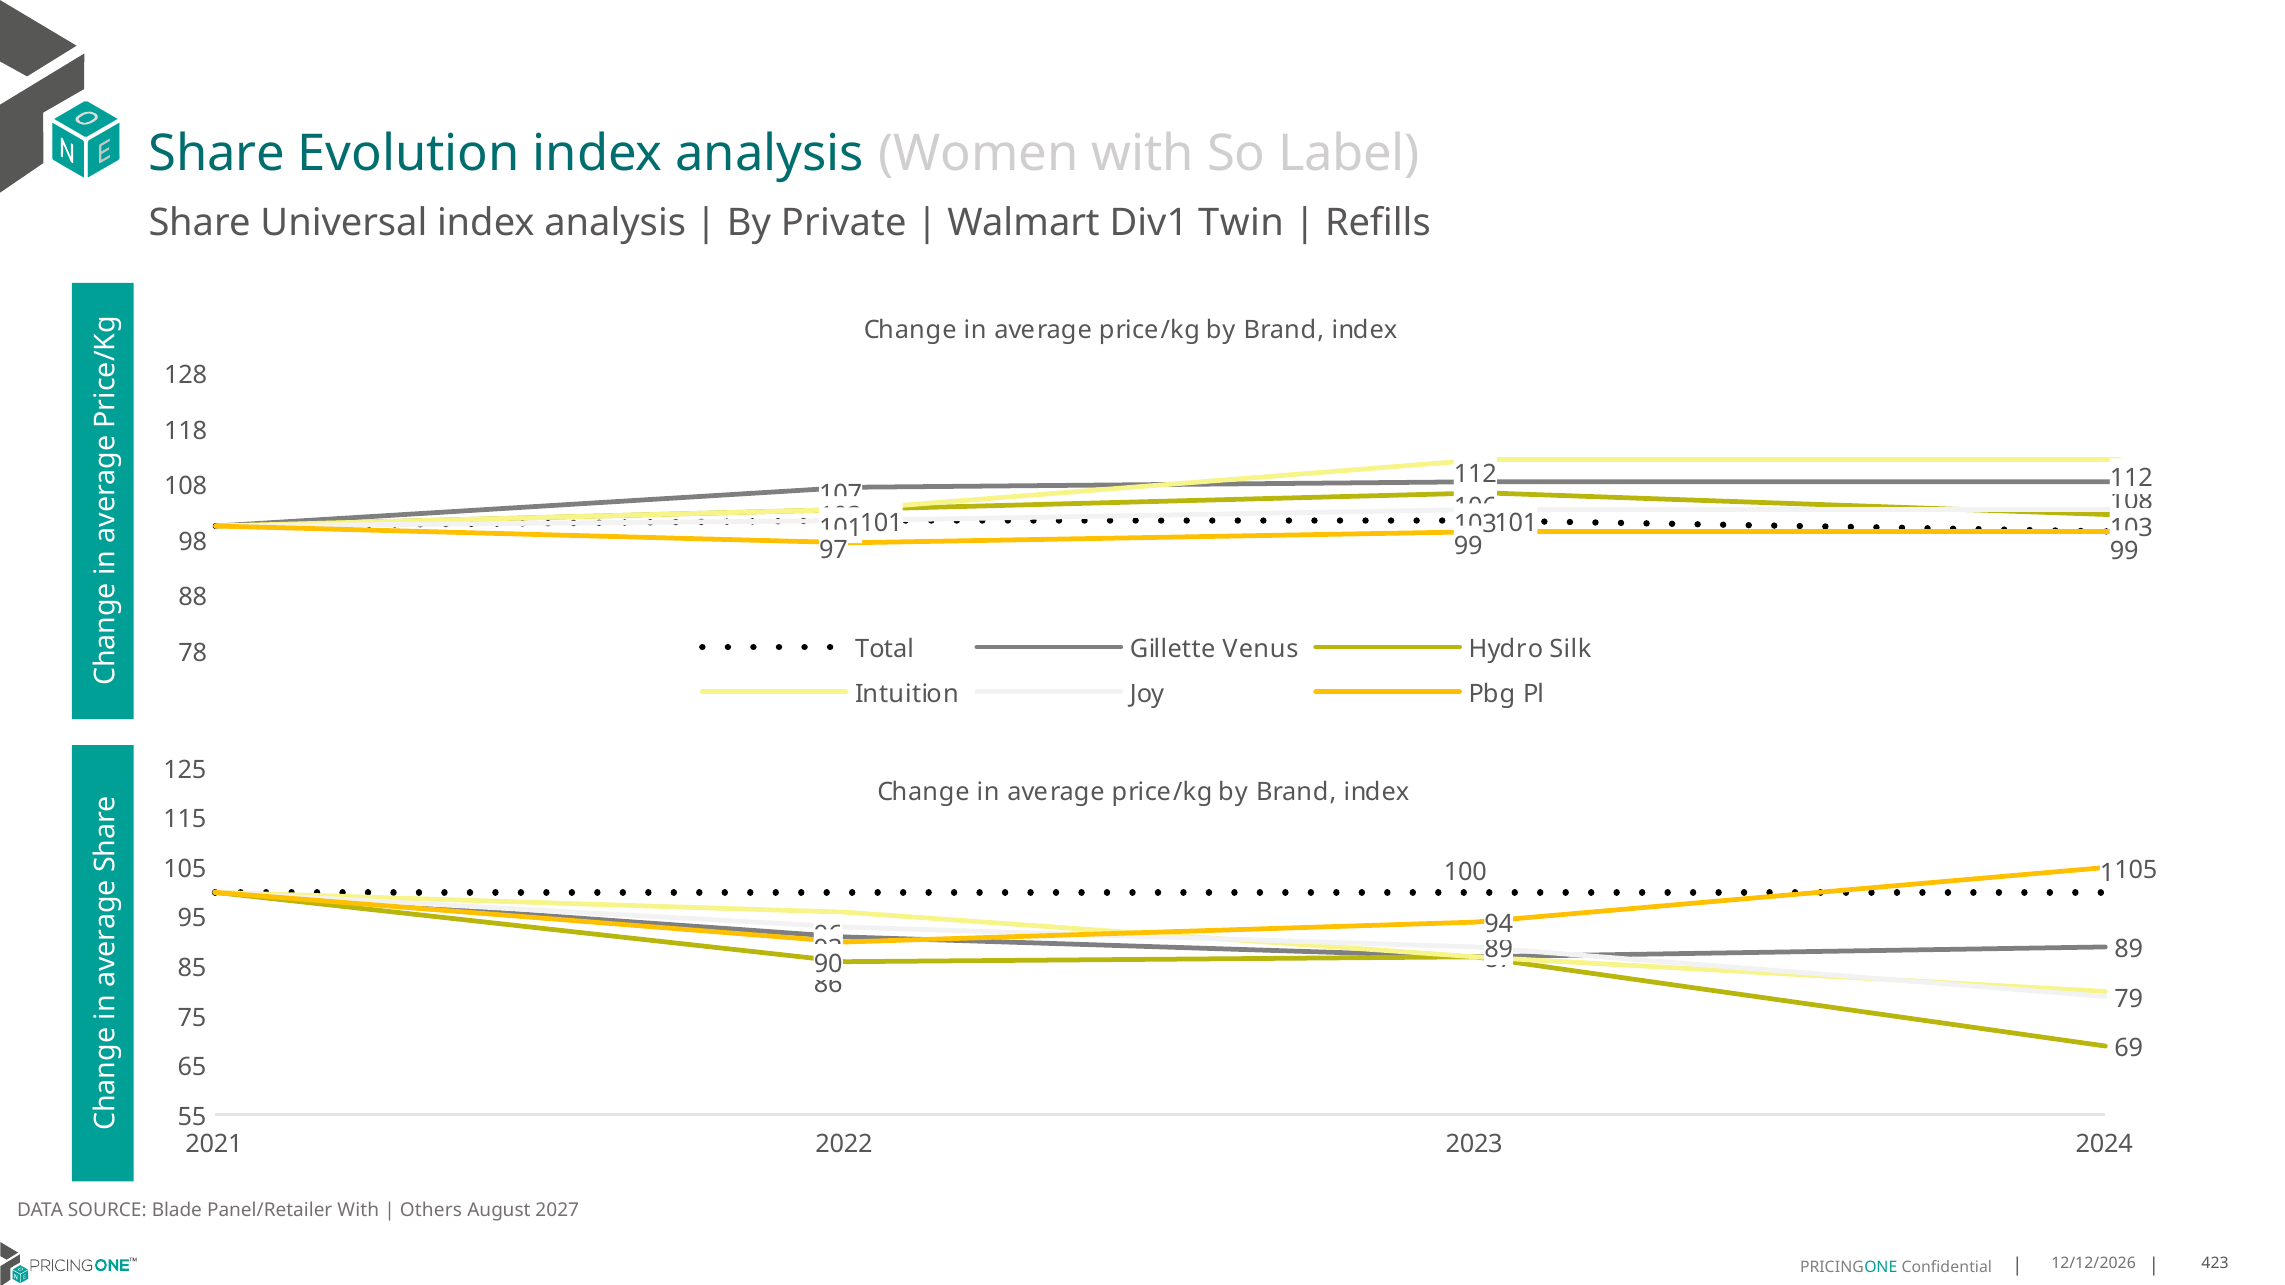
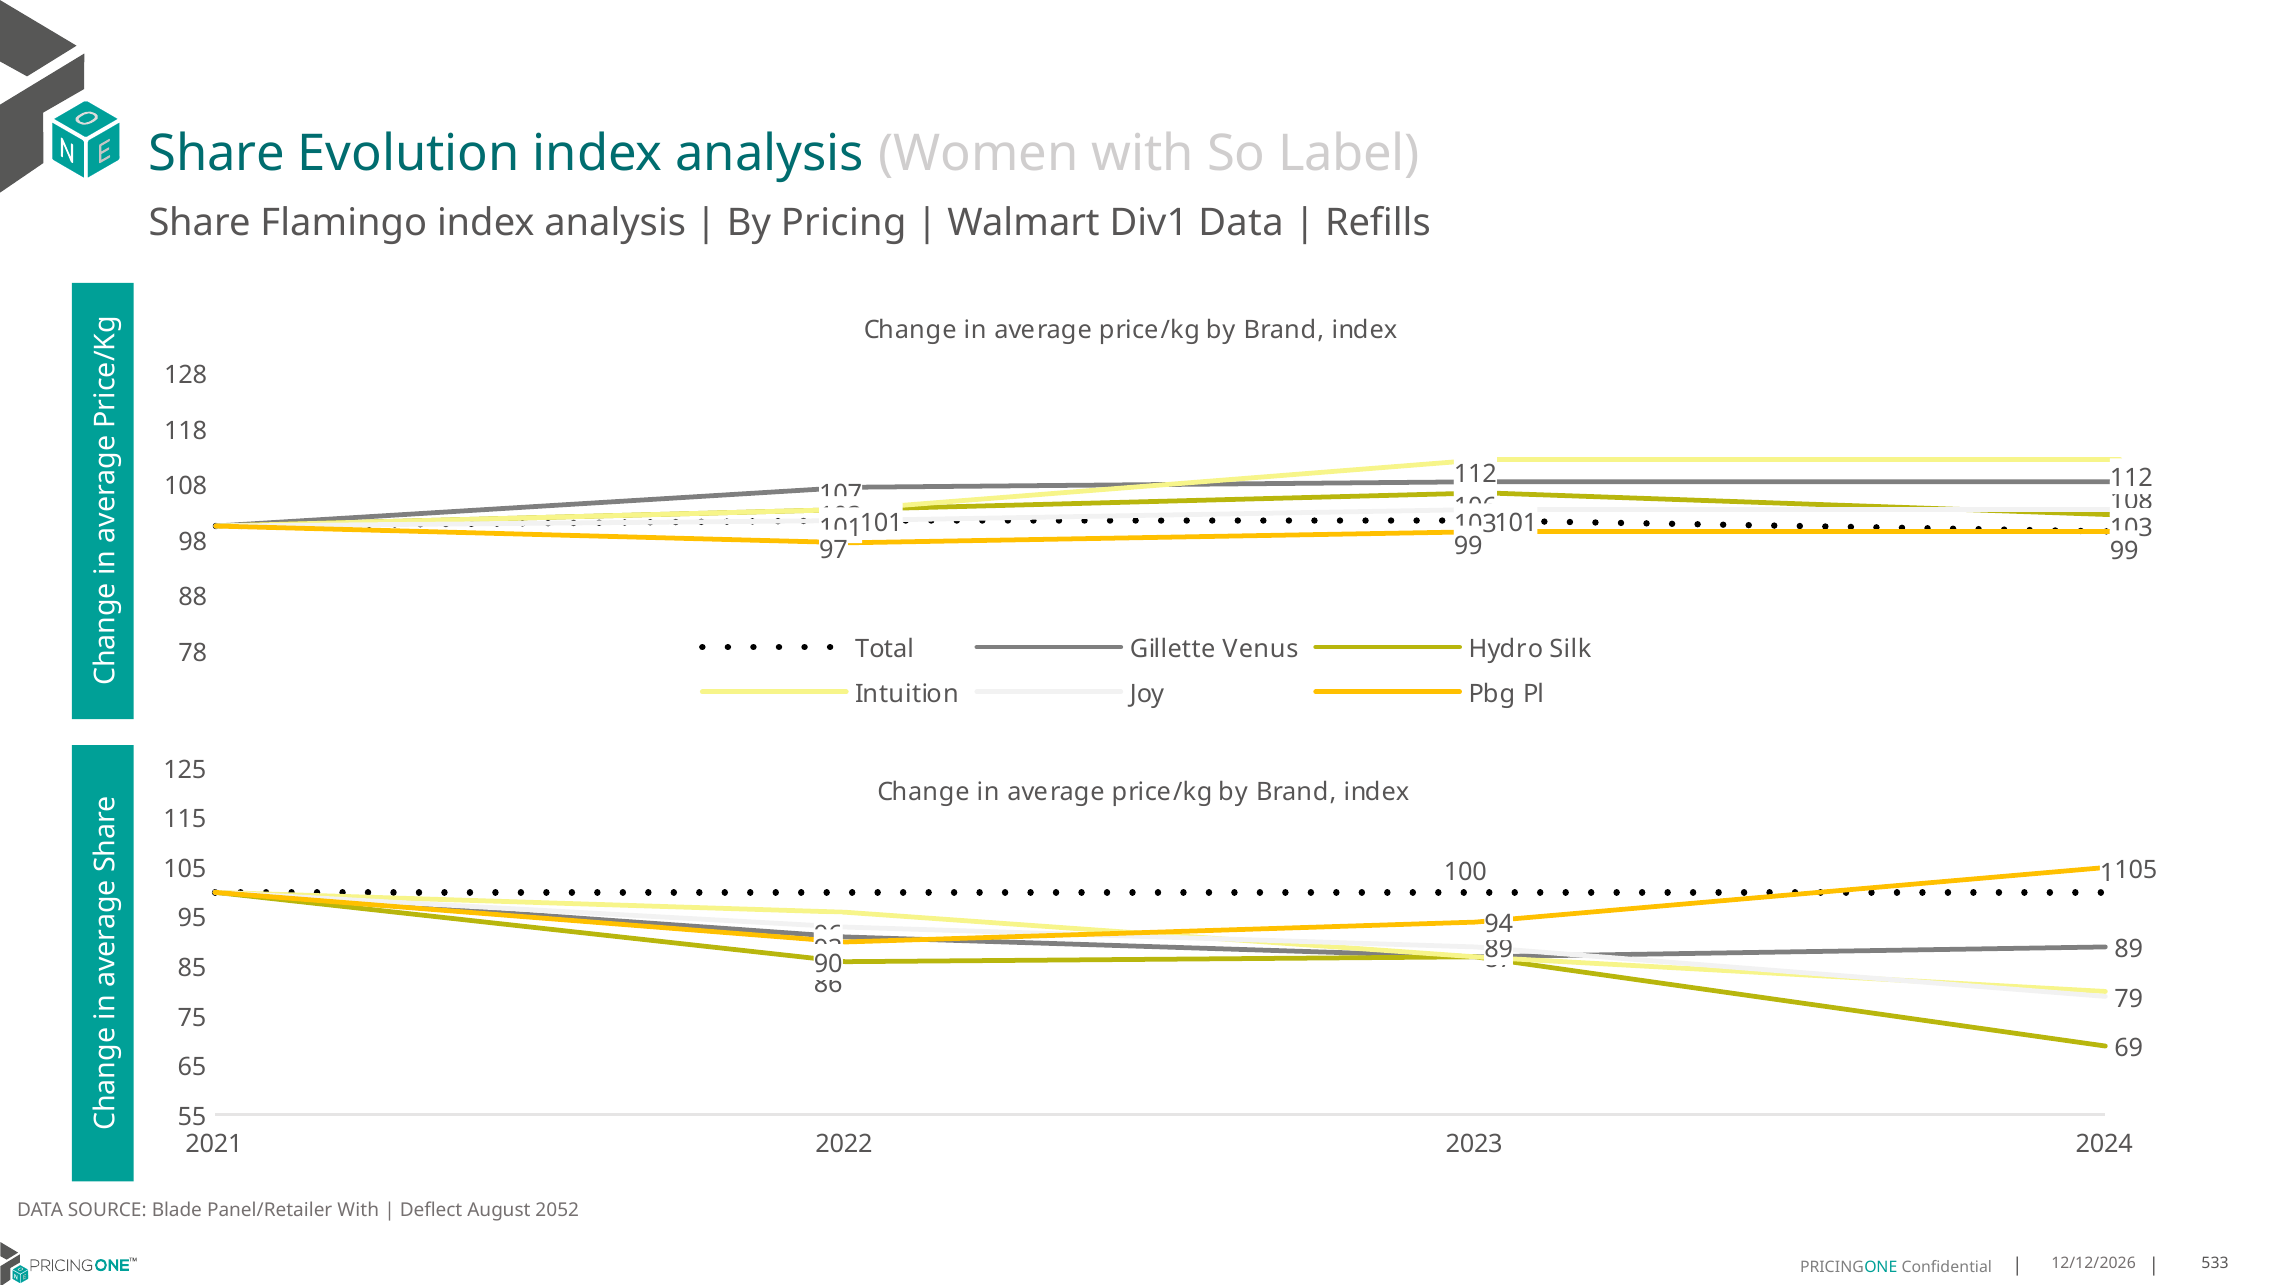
Universal: Universal -> Flamingo (344, 223)
Private: Private -> Pricing (844, 223)
Div1 Twin: Twin -> Data (1241, 223)
Others: Others -> Deflect (431, 1211)
2027: 2027 -> 2052 (557, 1211)
423: 423 -> 533 (2215, 1264)
